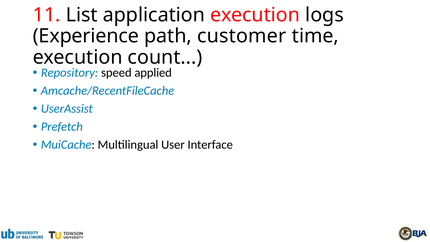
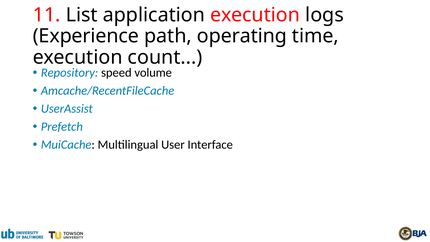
customer: customer -> operating (242, 36)
applied: applied -> volume (153, 73)
